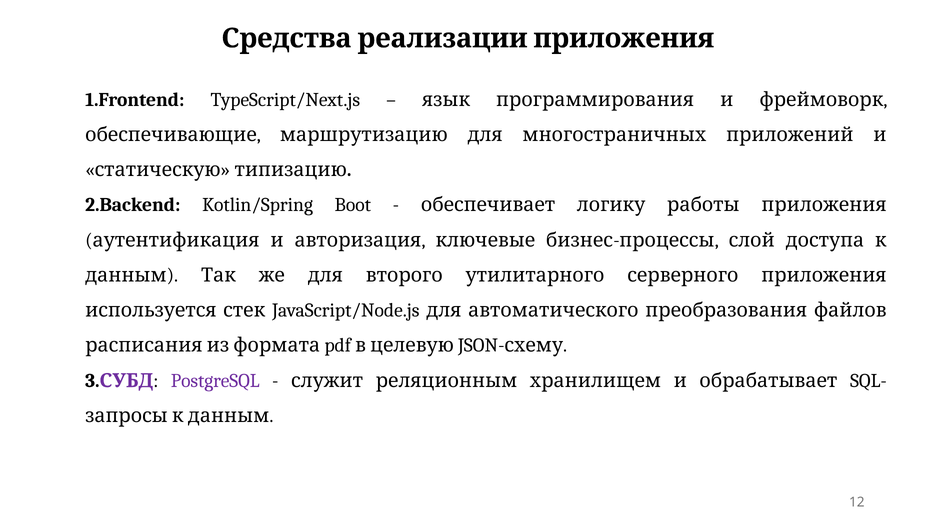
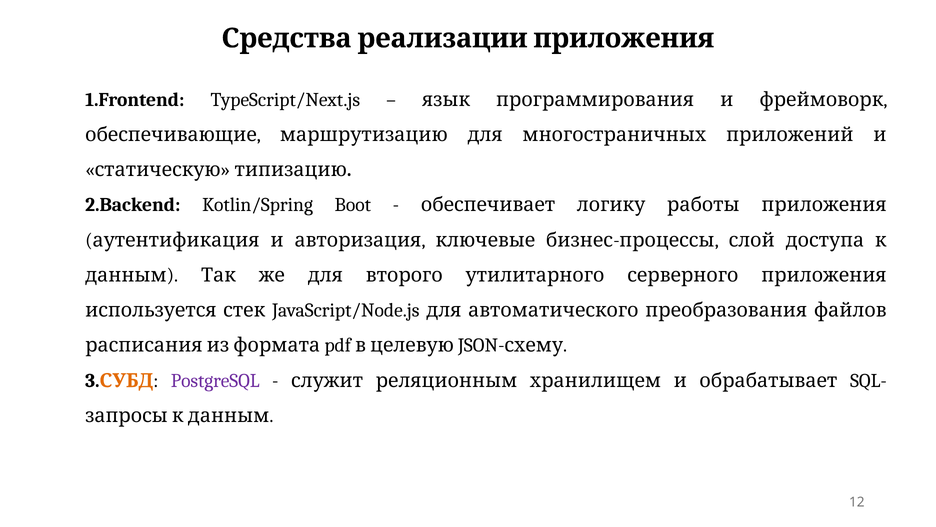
СУБД colour: purple -> orange (126, 380)
